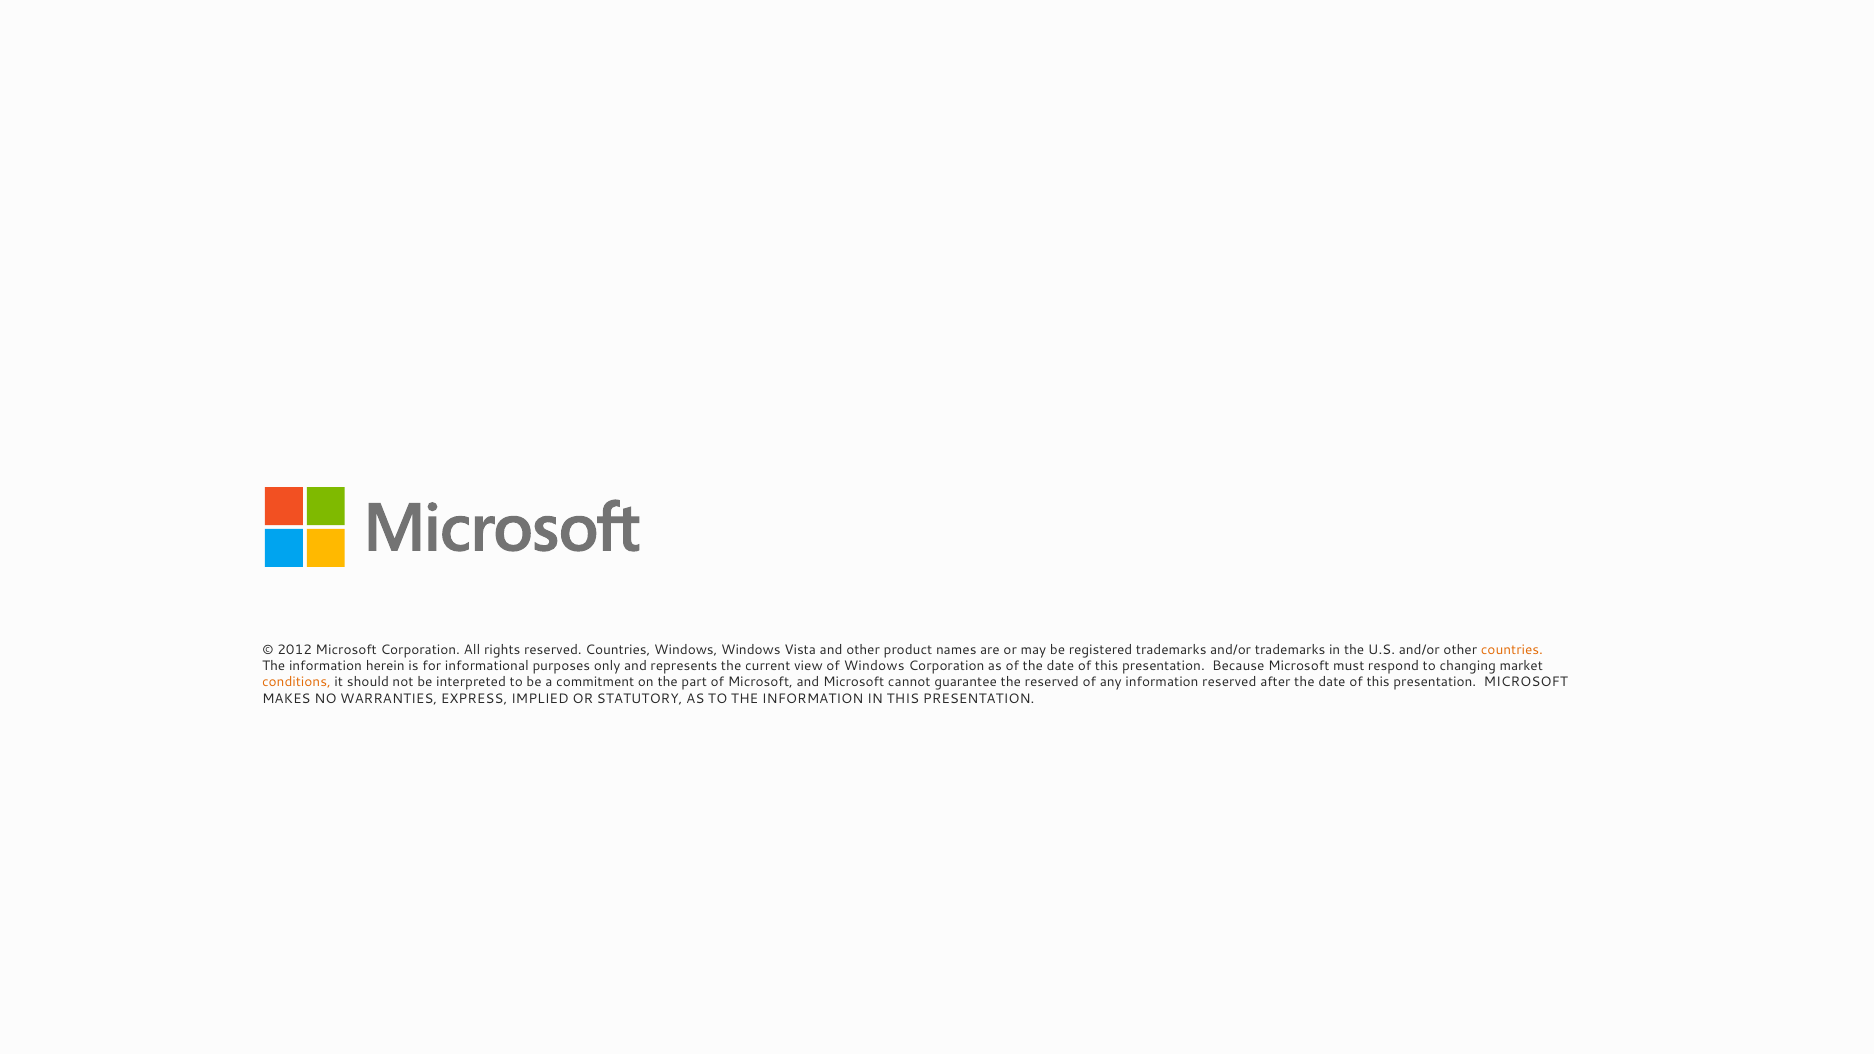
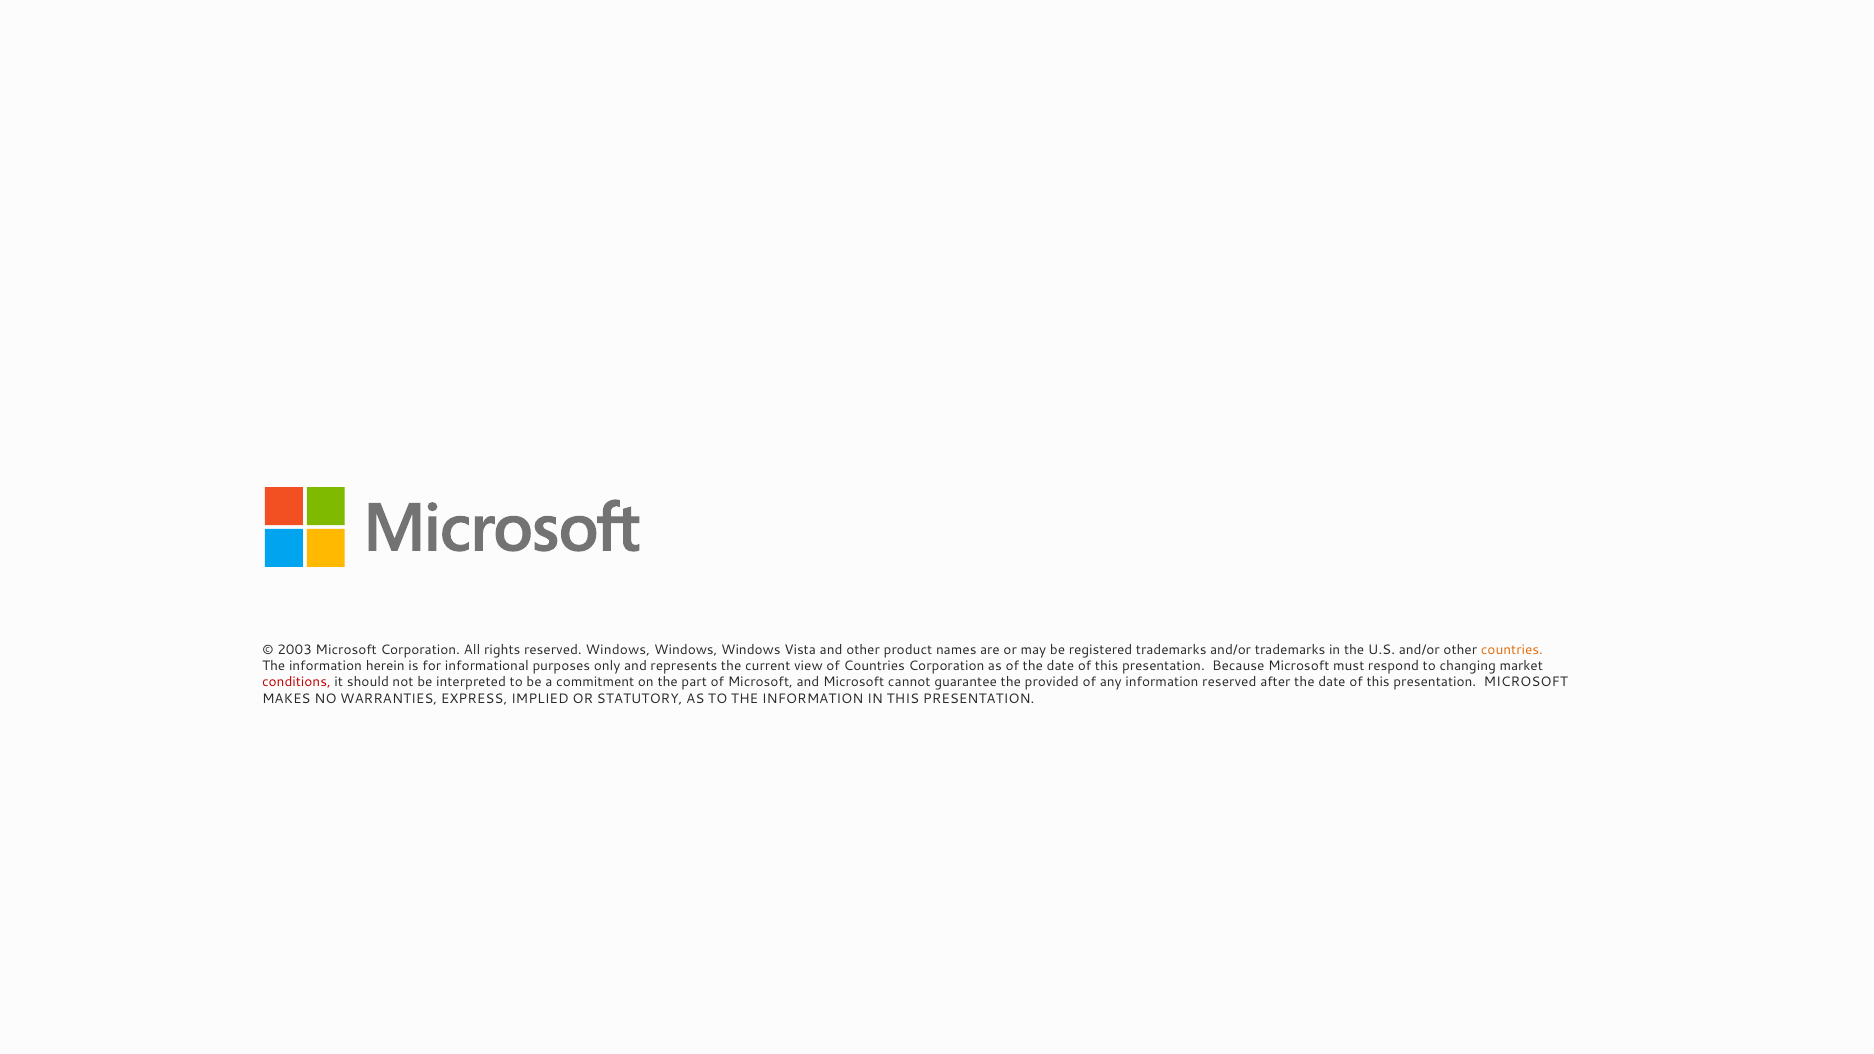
2012: 2012 -> 2003 (295, 650)
reserved Countries: Countries -> Windows (618, 650)
of Windows: Windows -> Countries (874, 666)
conditions colour: orange -> red (296, 683)
the reserved: reserved -> provided (1052, 683)
